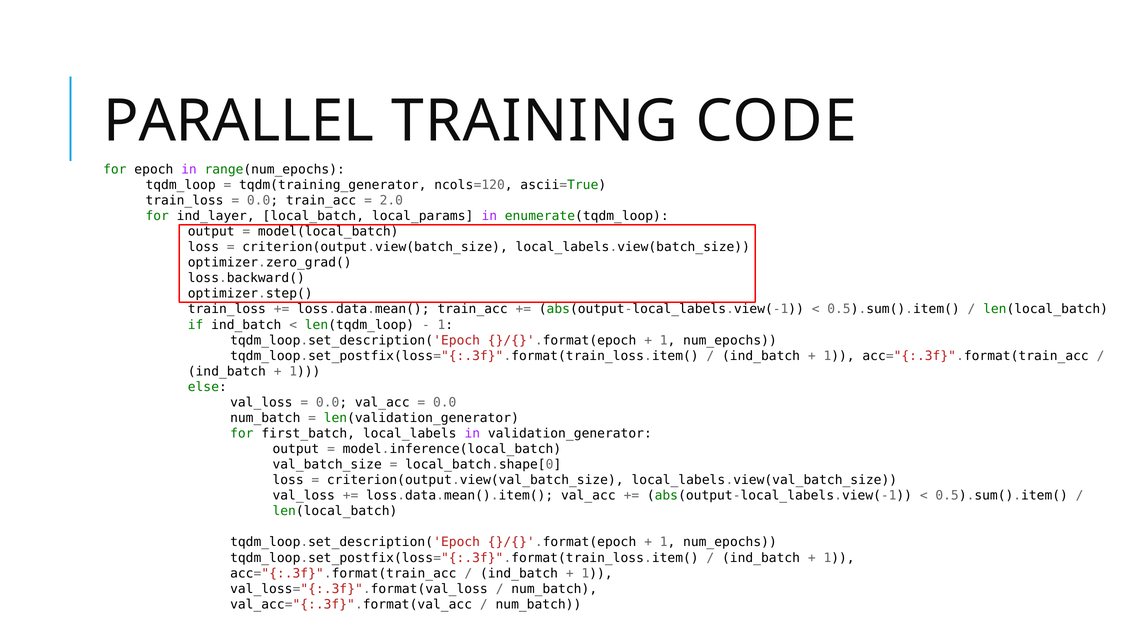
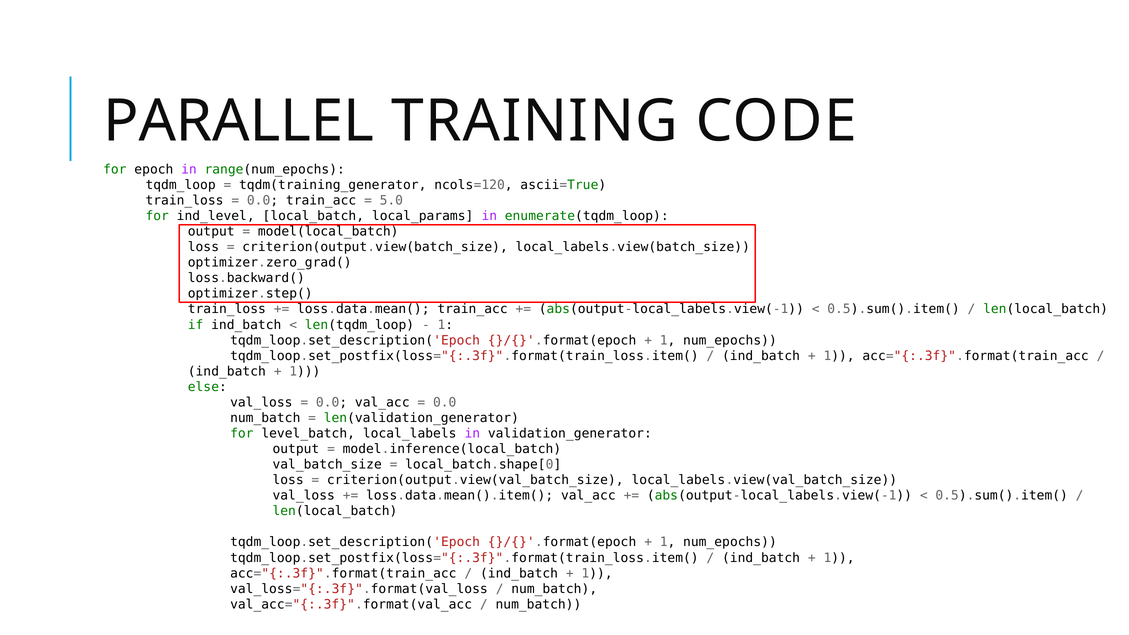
2.0: 2.0 -> 5.0 (391, 201)
ind_layer: ind_layer -> ind_level (216, 216)
first_batch: first_batch -> level_batch (308, 434)
